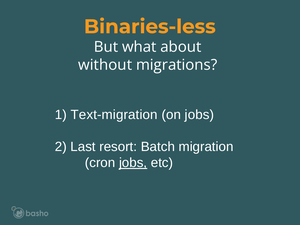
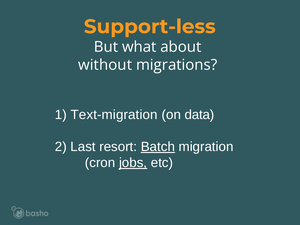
Binaries-less: Binaries-less -> Support-less (150, 27)
on jobs: jobs -> data (200, 115)
Batch underline: none -> present (158, 147)
